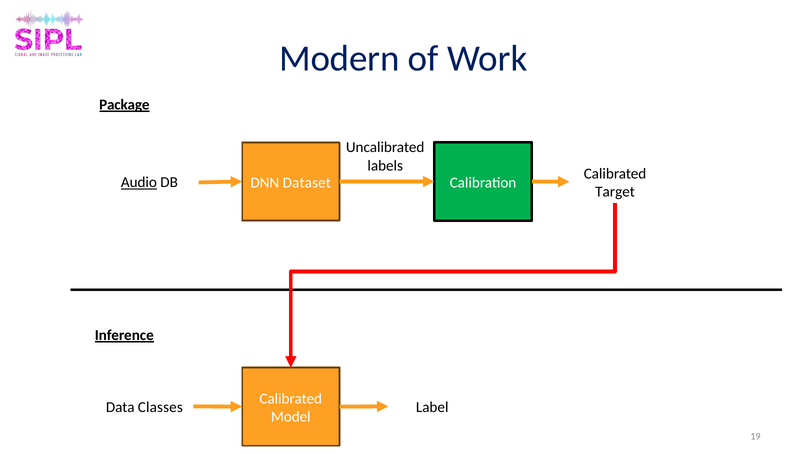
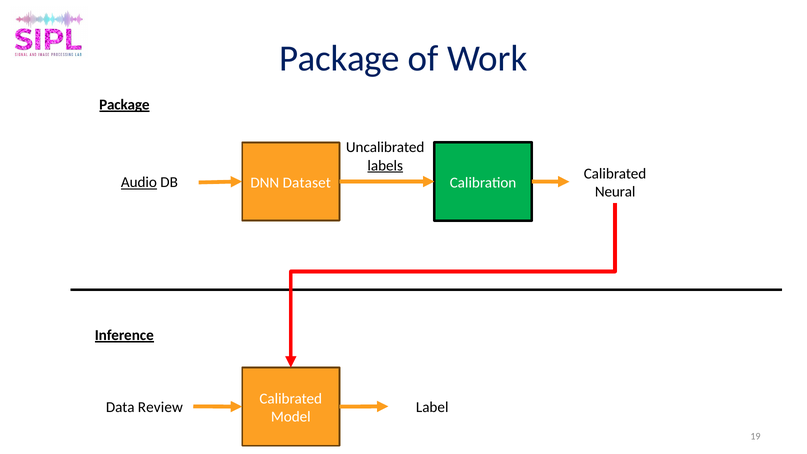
Modern: Modern -> Package (339, 59)
labels underline: none -> present (385, 166)
Target: Target -> Neural (615, 192)
Classes: Classes -> Review (160, 407)
